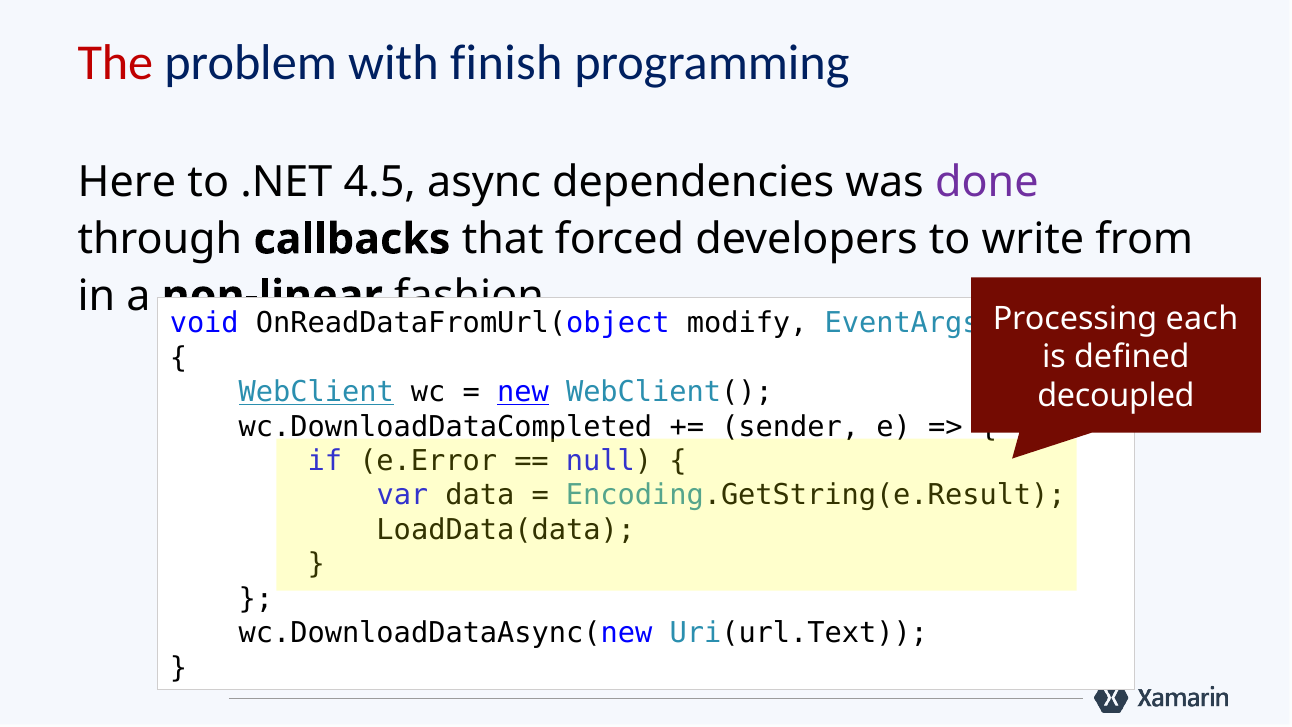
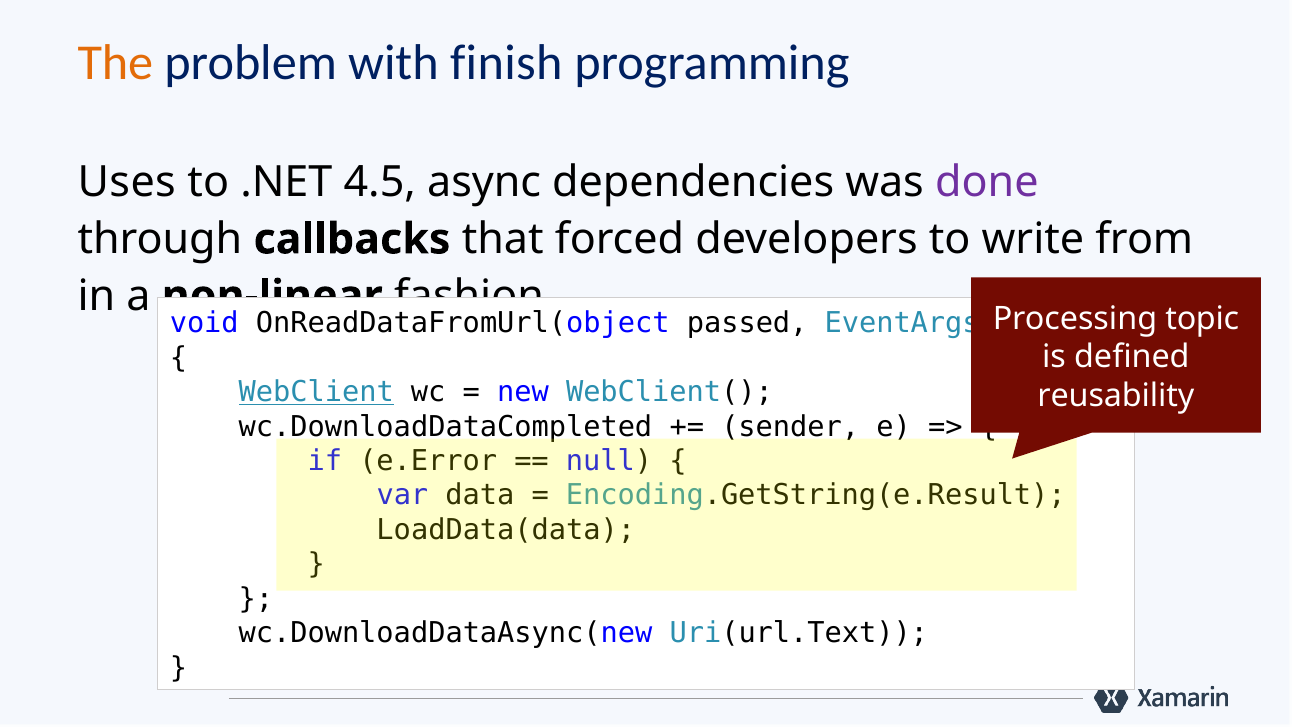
The colour: red -> orange (115, 63)
Here: Here -> Uses (127, 182)
each: each -> topic (1202, 318)
modify: modify -> passed (747, 323)
new underline: present -> none (523, 392)
decoupled: decoupled -> reusability (1116, 396)
